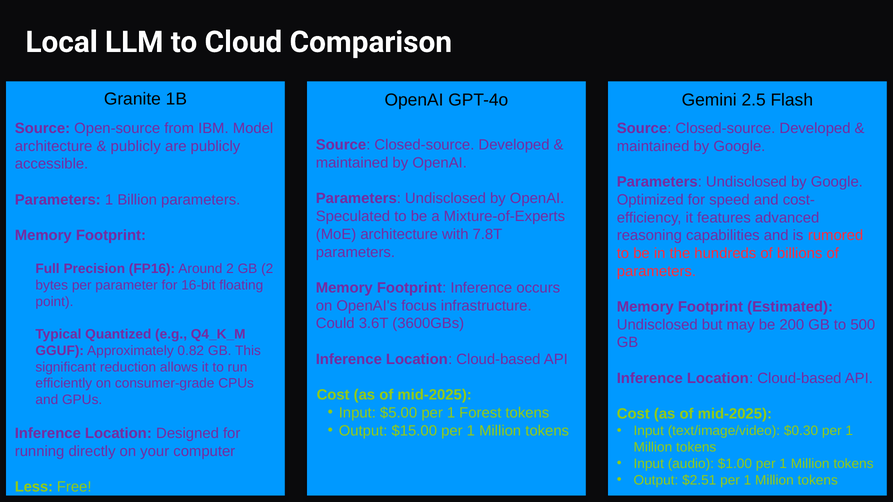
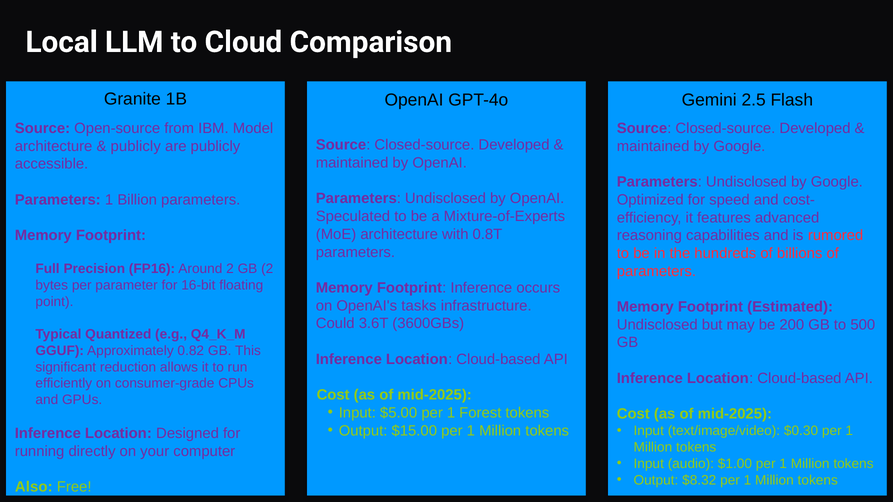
7.8T: 7.8T -> 0.8T (487, 234)
focus: focus -> tasks (419, 306)
$2.51: $2.51 -> $8.32 (699, 480)
Less: Less -> Also (34, 487)
